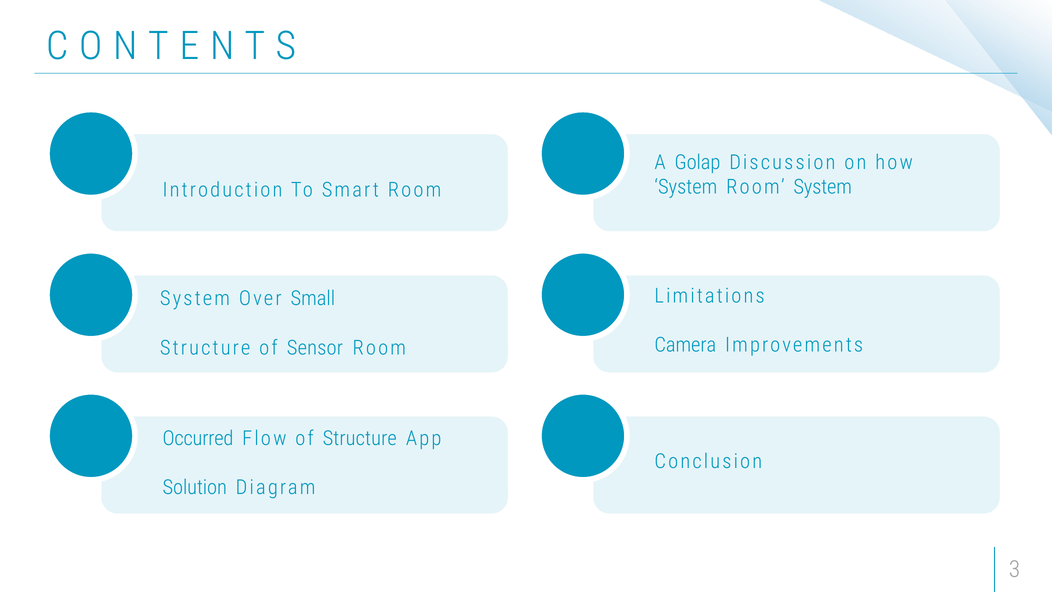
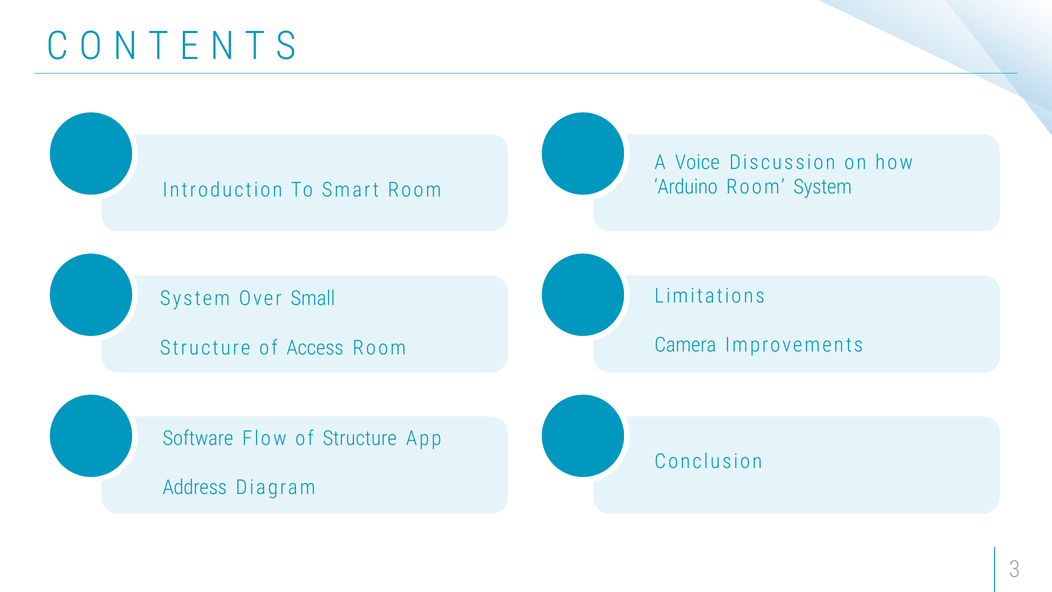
Golap: Golap -> Voice (697, 163)
System: System -> Arduino (686, 187)
Sensor: Sensor -> Access (315, 348)
Occurred: Occurred -> Software (198, 438)
Solution: Solution -> Address (195, 487)
